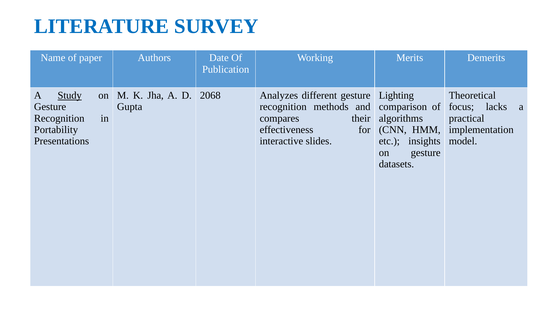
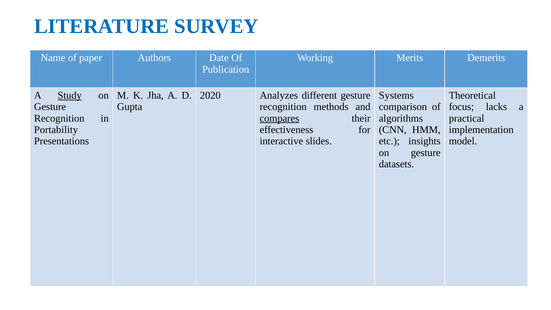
2068: 2068 -> 2020 (210, 95)
Lighting: Lighting -> Systems (396, 95)
compares underline: none -> present (279, 118)
